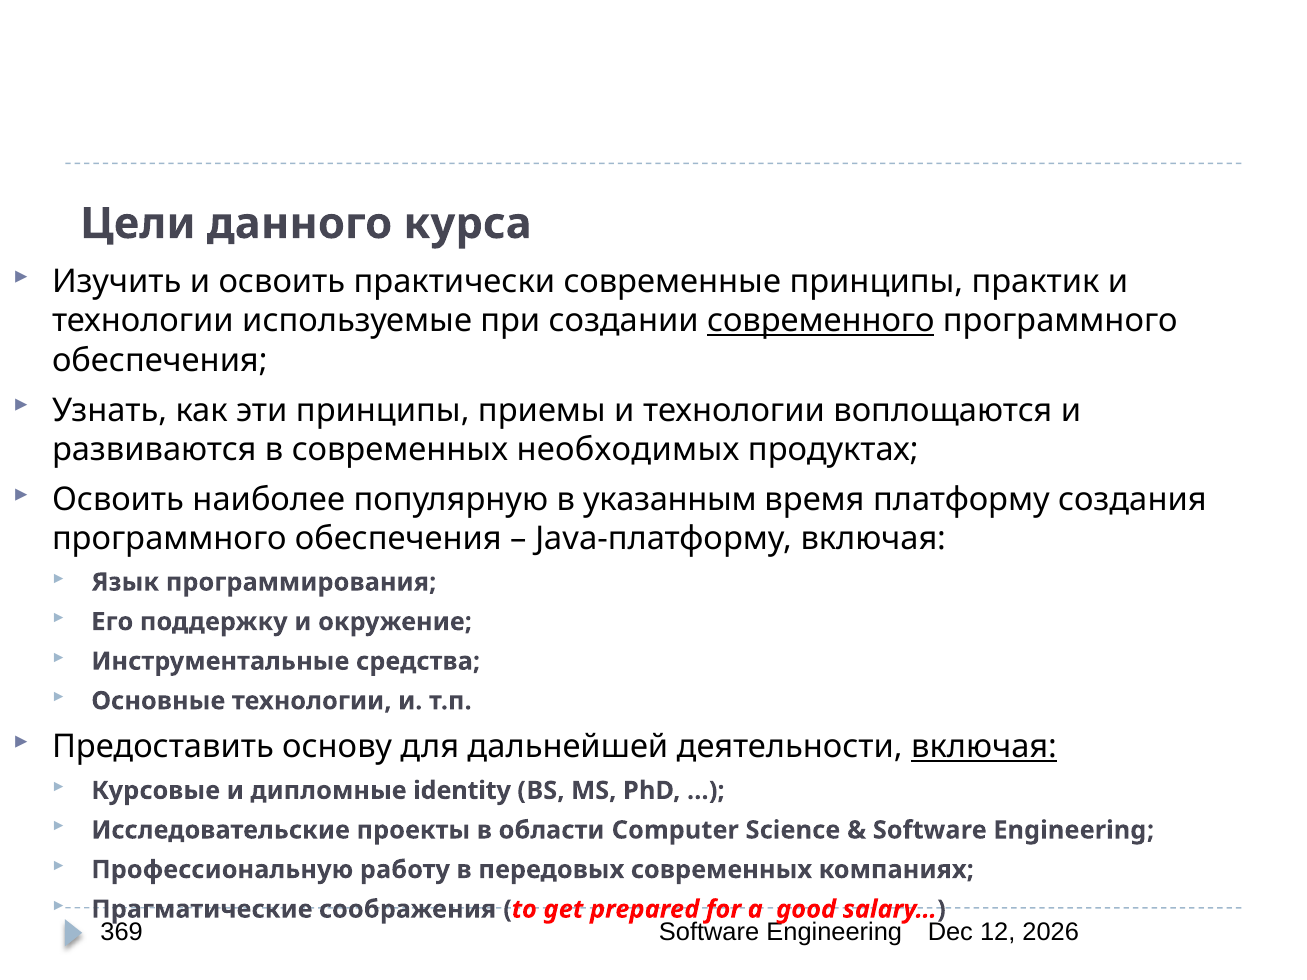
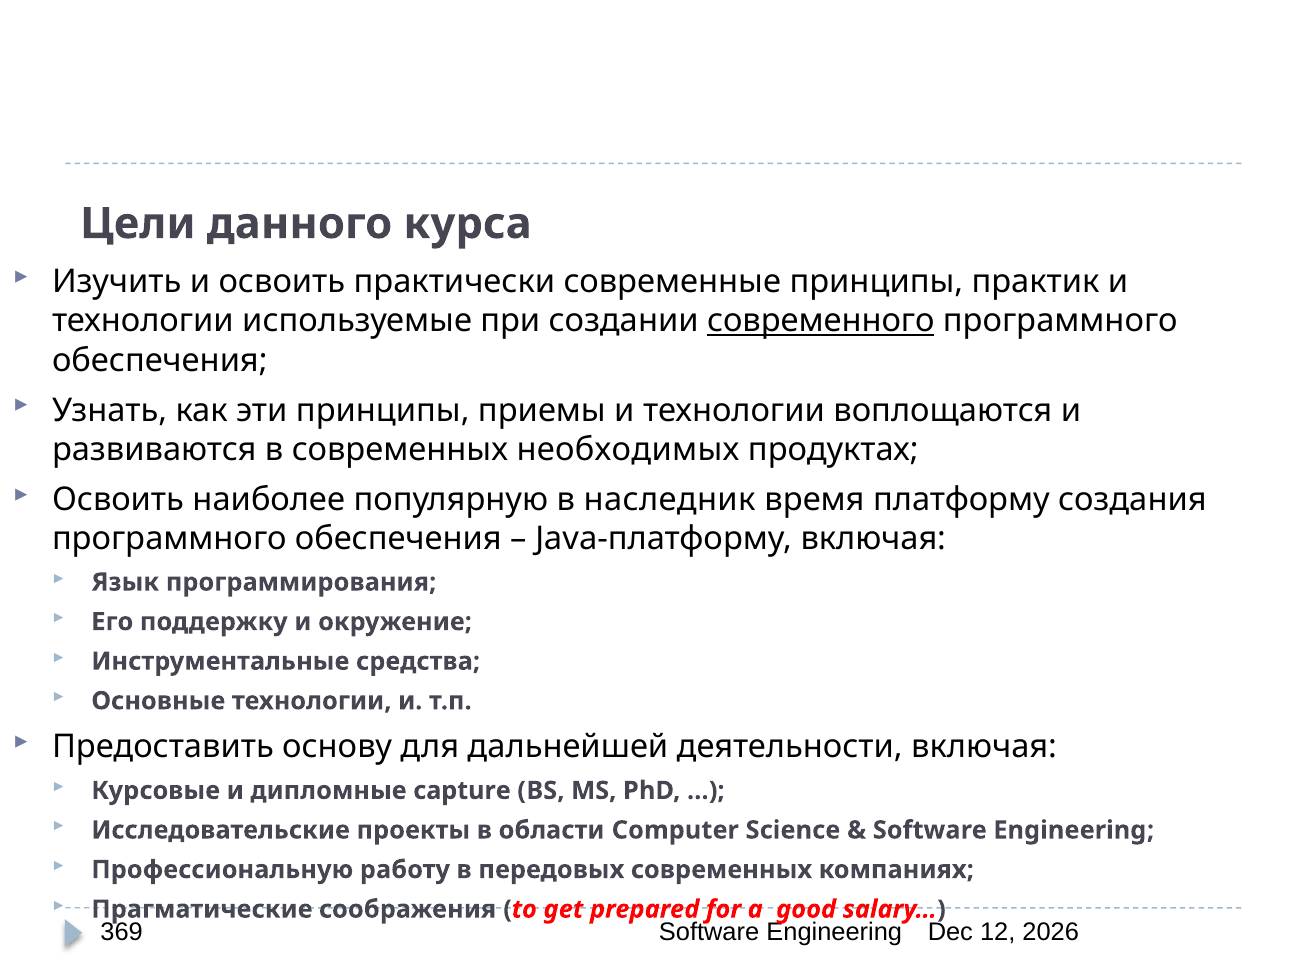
указанным: указанным -> наследник (670, 500)
включая underline: present -> none (984, 747)
identity: identity -> capture (462, 791)
